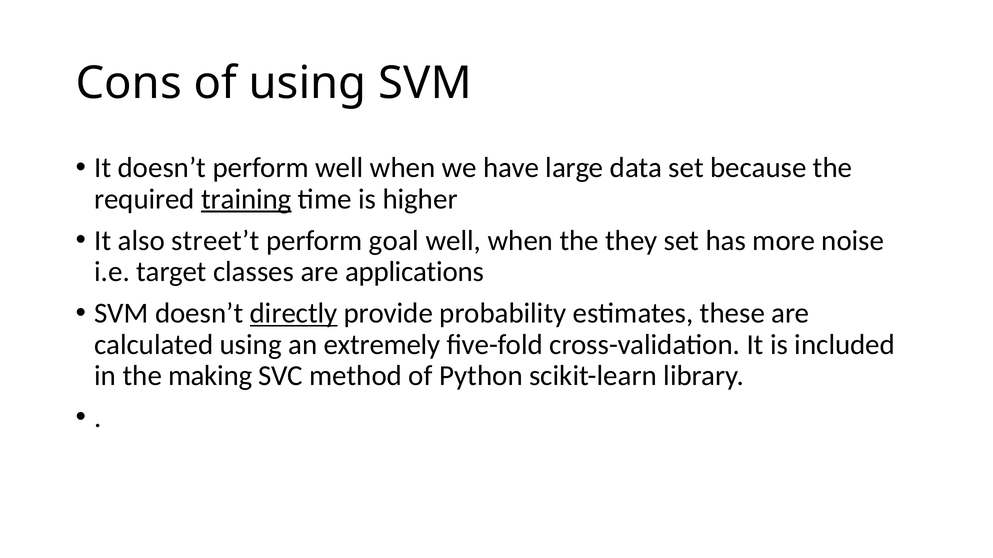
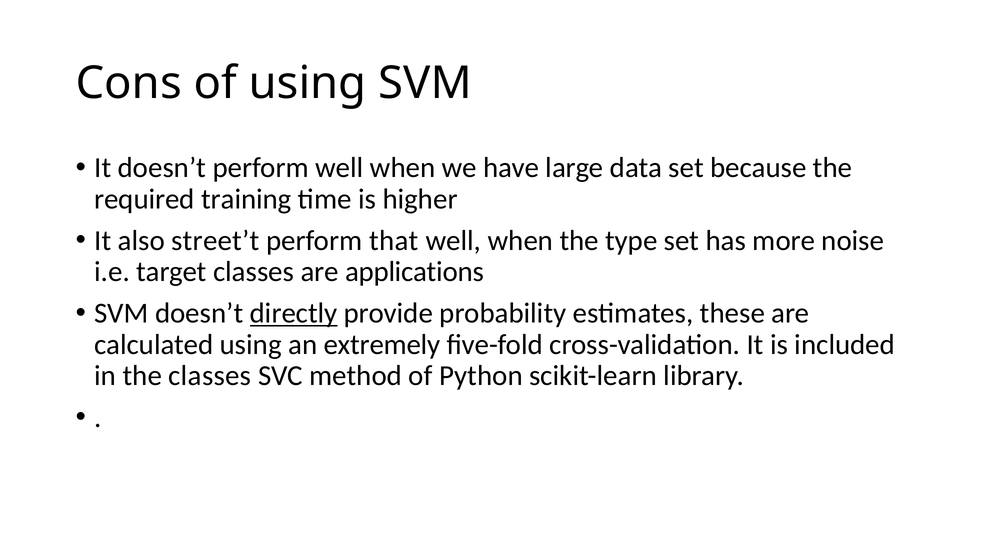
training underline: present -> none (246, 199)
goal: goal -> that (394, 241)
they: they -> type (631, 241)
the making: making -> classes (210, 376)
